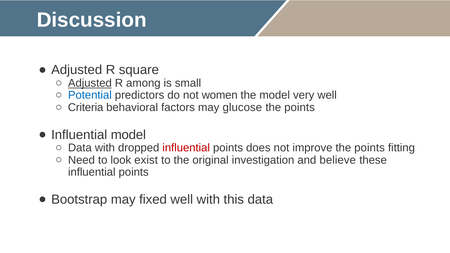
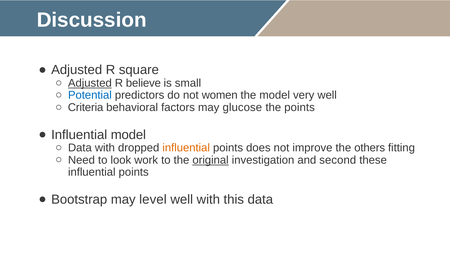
among: among -> believe (143, 83)
influential colour: red -> orange (186, 148)
improve the points: points -> others (370, 148)
exist: exist -> work (146, 160)
original underline: none -> present (211, 160)
believe: believe -> second (338, 160)
fixed: fixed -> level (153, 200)
